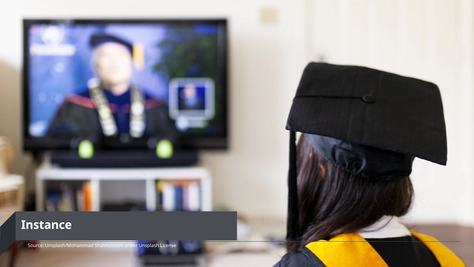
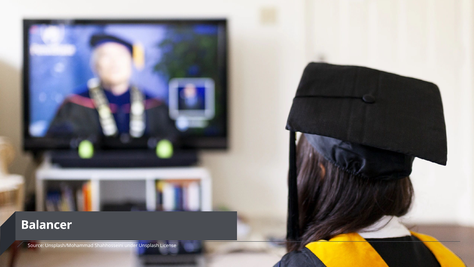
Instance: Instance -> Balancer (46, 225)
